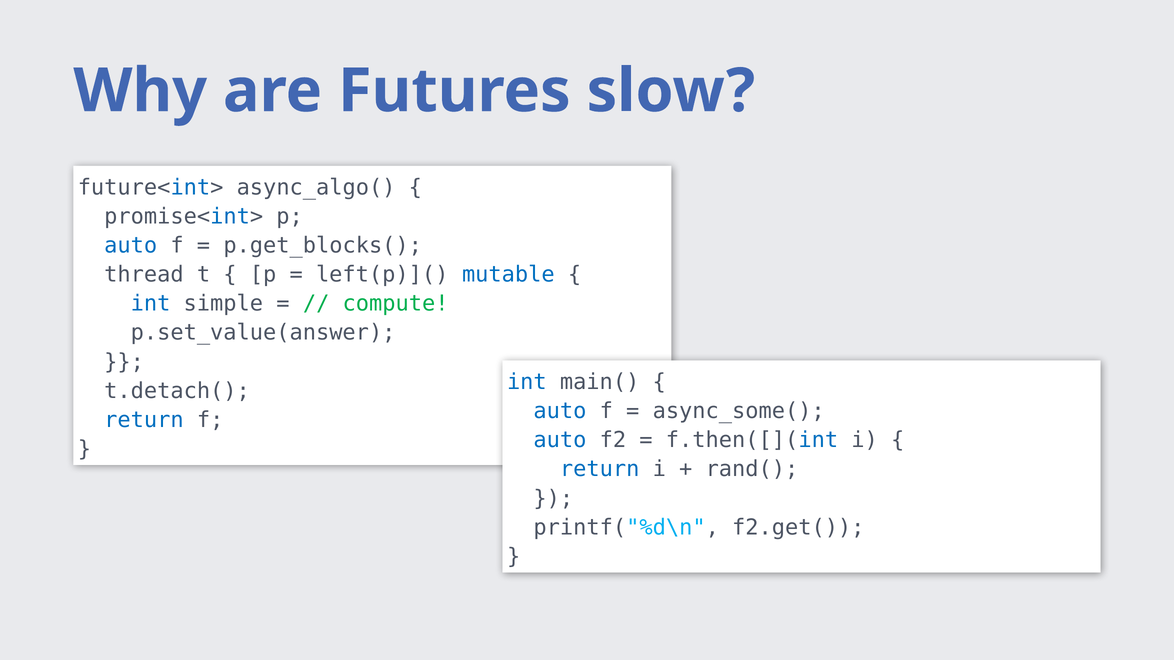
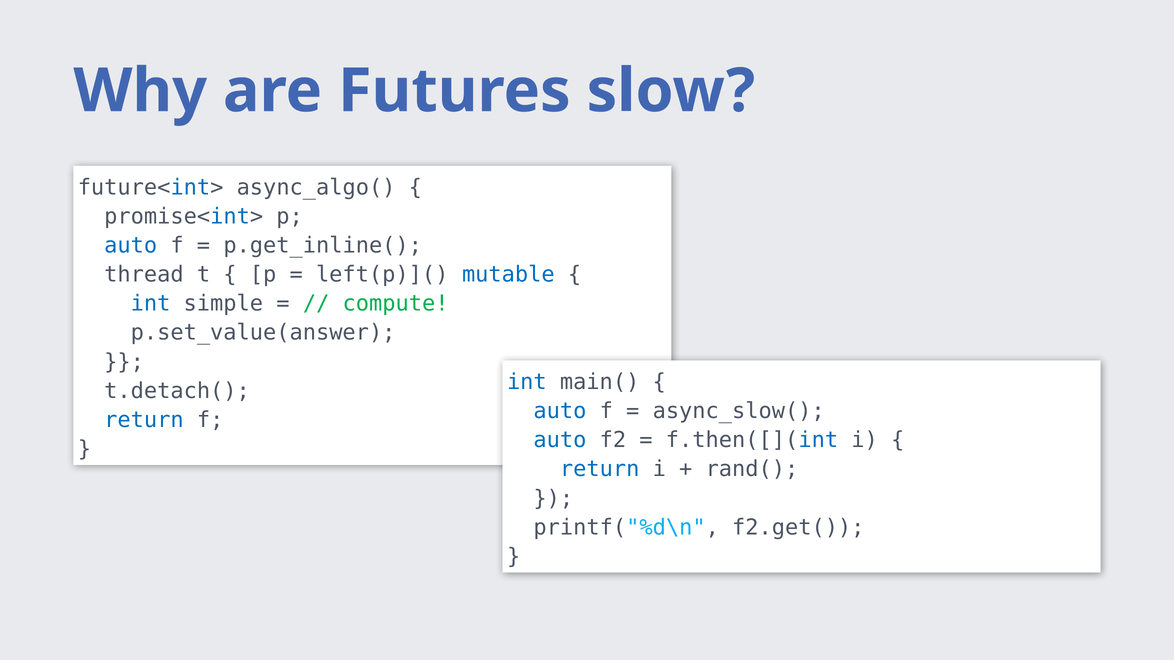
p.get_blocks(: p.get_blocks( -> p.get_inline( (323, 246)
async_some(: async_some( -> async_slow( (739, 411)
